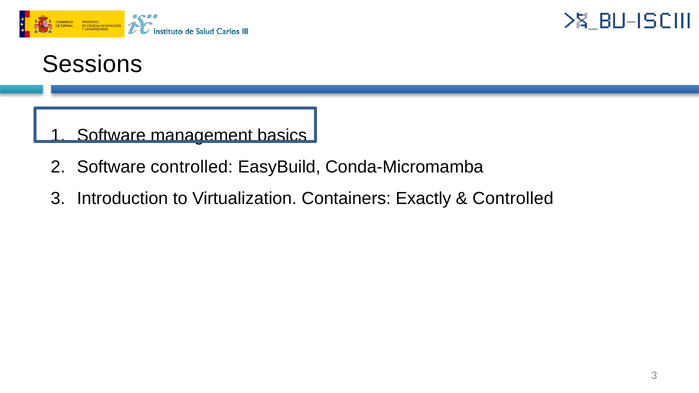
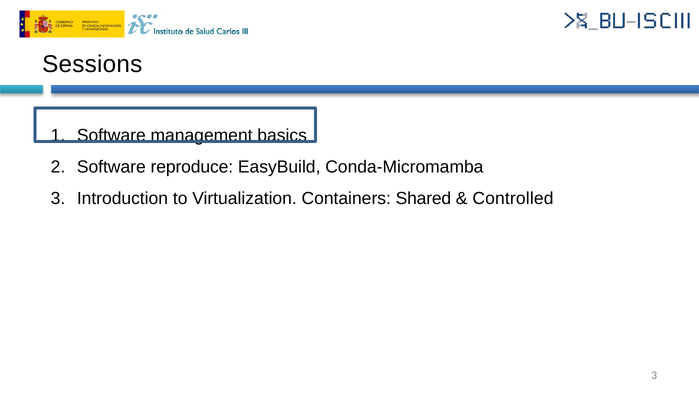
Software controlled: controlled -> reproduce (192, 167)
Exactly: Exactly -> Shared (423, 198)
